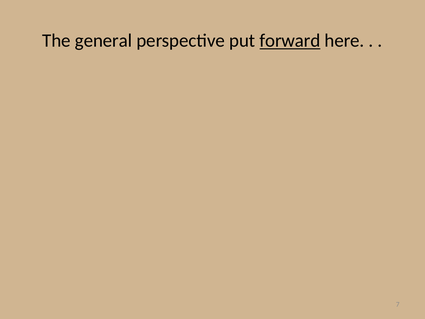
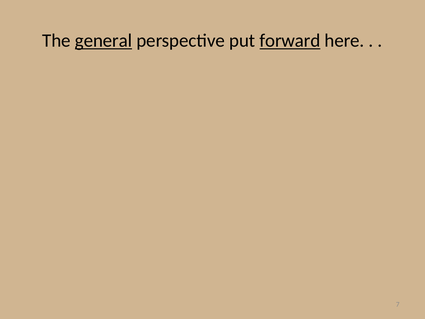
general underline: none -> present (104, 41)
